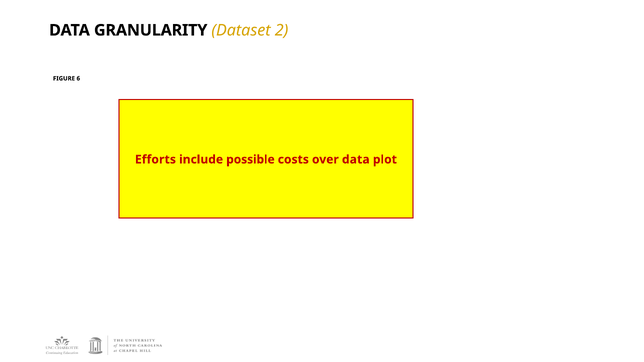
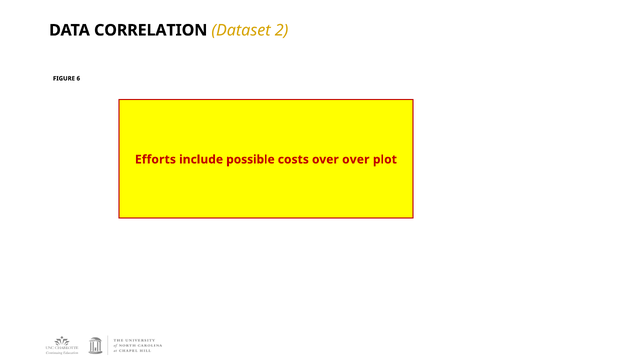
GRANULARITY: GRANULARITY -> CORRELATION (151, 30)
over data: data -> over (356, 160)
